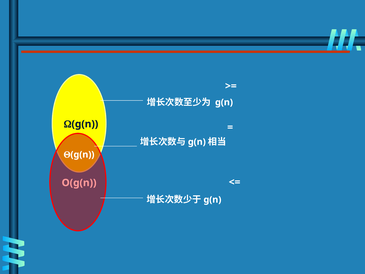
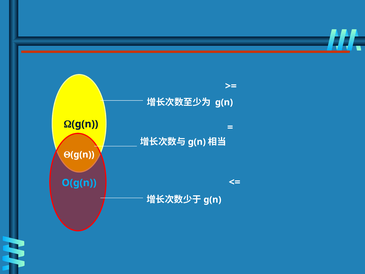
O(g(n colour: pink -> light blue (79, 183)
